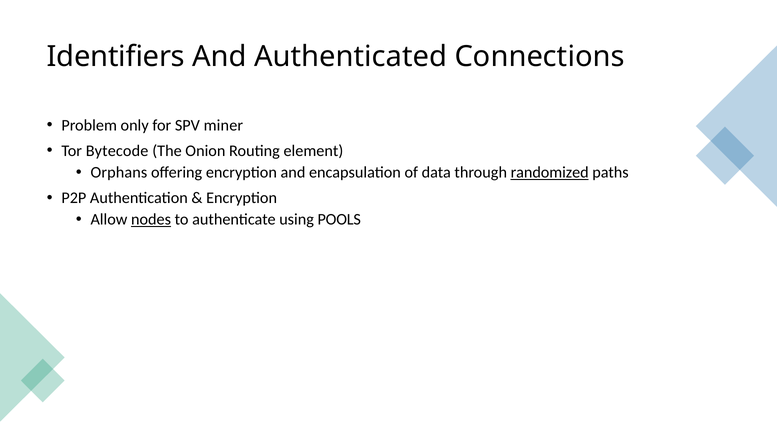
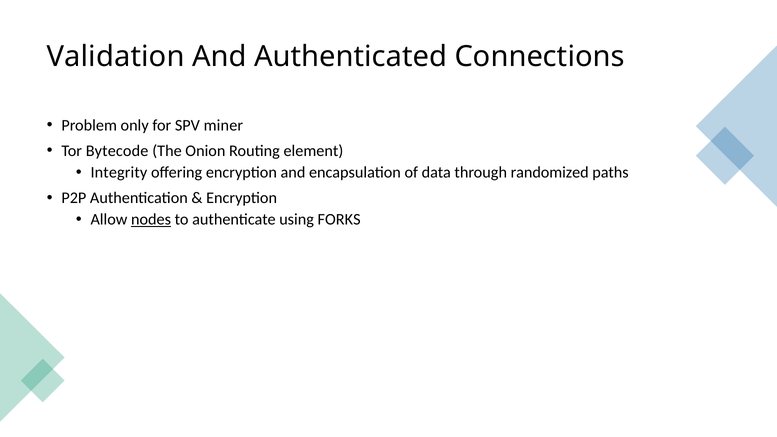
Identifiers: Identifiers -> Validation (116, 57)
Orphans: Orphans -> Integrity (119, 172)
randomized underline: present -> none (550, 172)
POOLS: POOLS -> FORKS (339, 220)
